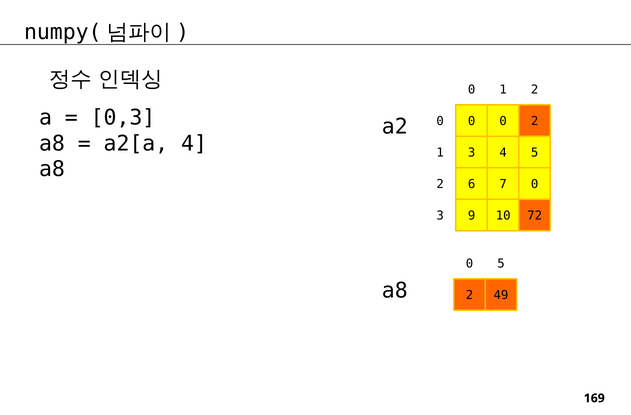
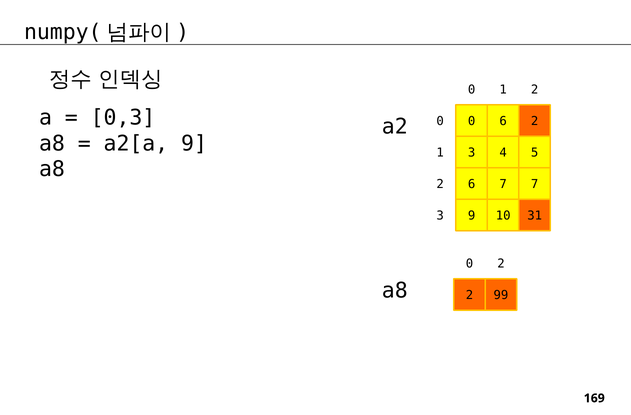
0 0: 0 -> 6 (503, 121)
a2[a 4: 4 -> 9 (194, 143)
2 0: 0 -> 7 (535, 184)
72: 72 -> 31 (535, 216)
0 5: 5 -> 2 (501, 263)
49: 49 -> 99 (501, 295)
